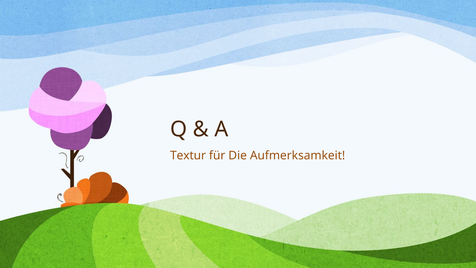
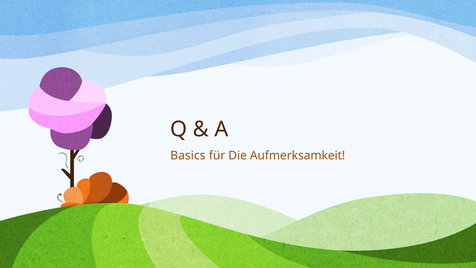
Textur: Textur -> Basics (188, 156)
